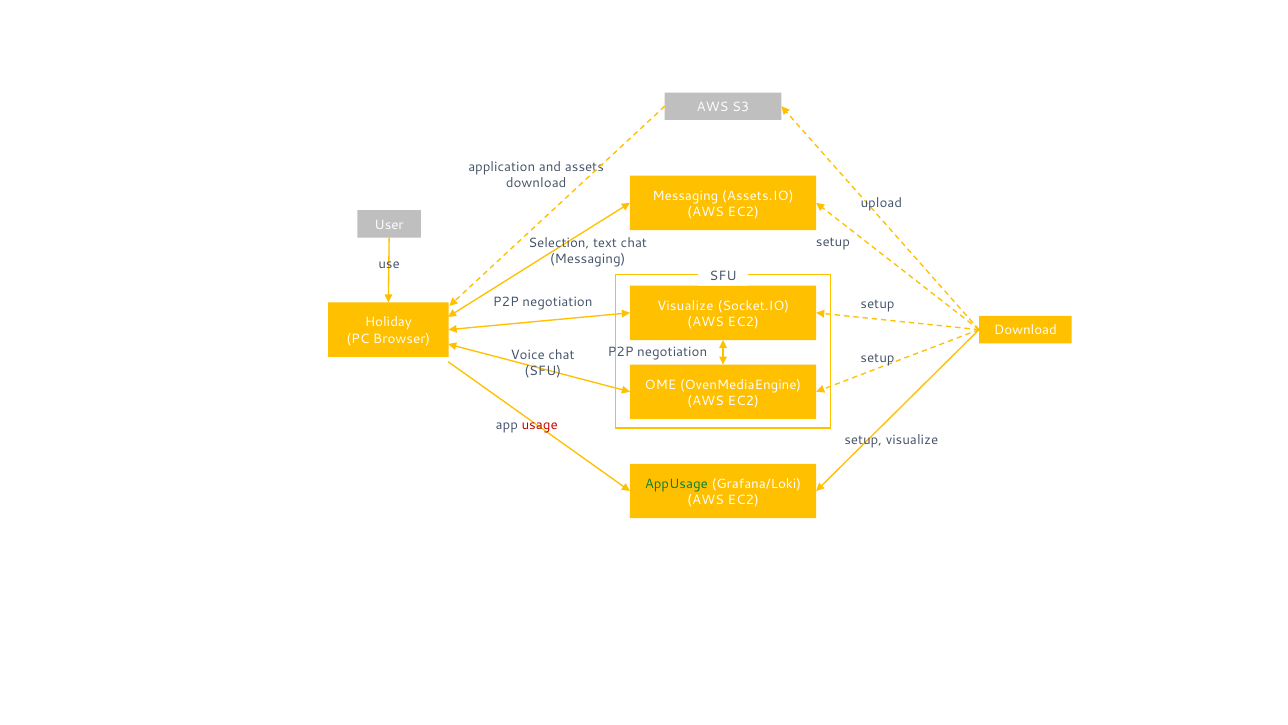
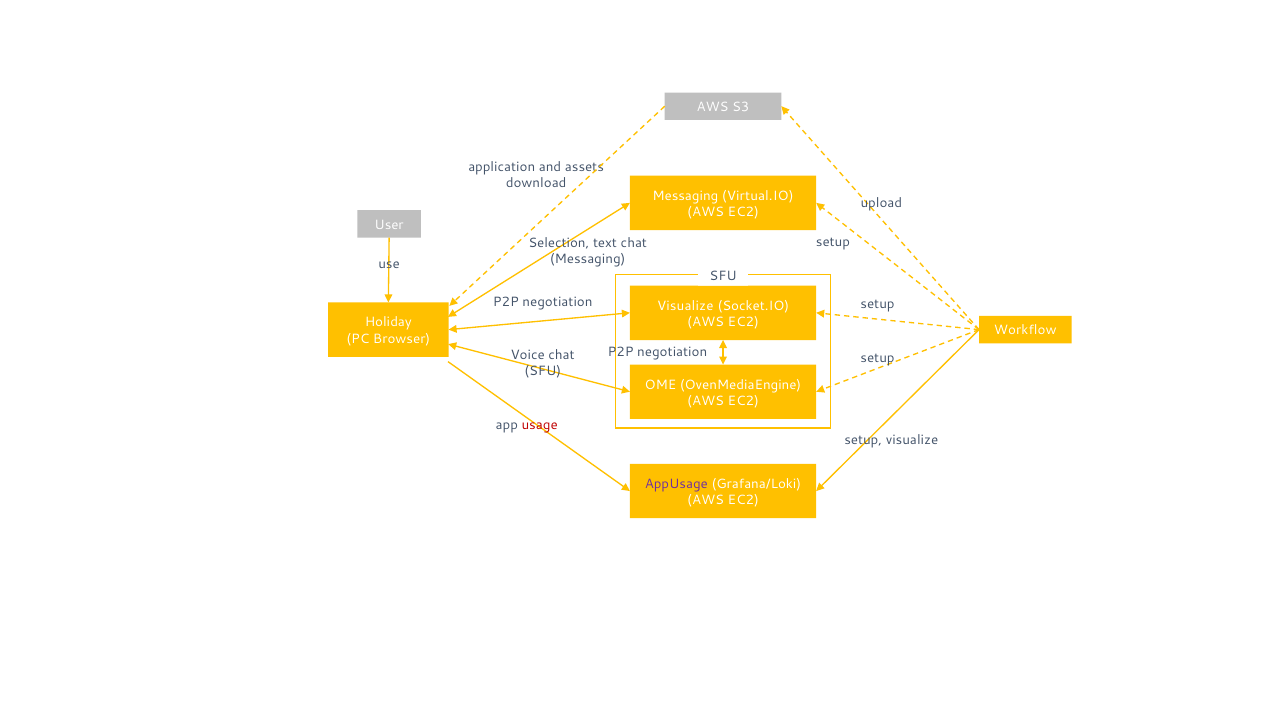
Assets.IO: Assets.IO -> Virtual.IO (758, 196)
Download: Download -> Workflow (1025, 330)
AppUsage colour: green -> purple (676, 484)
